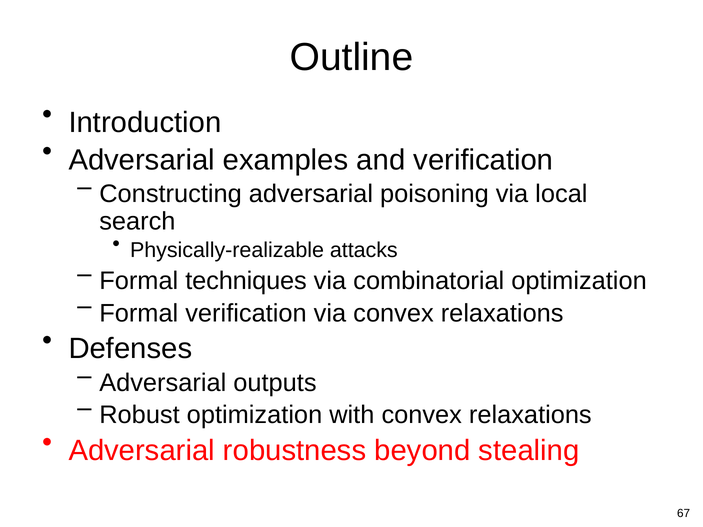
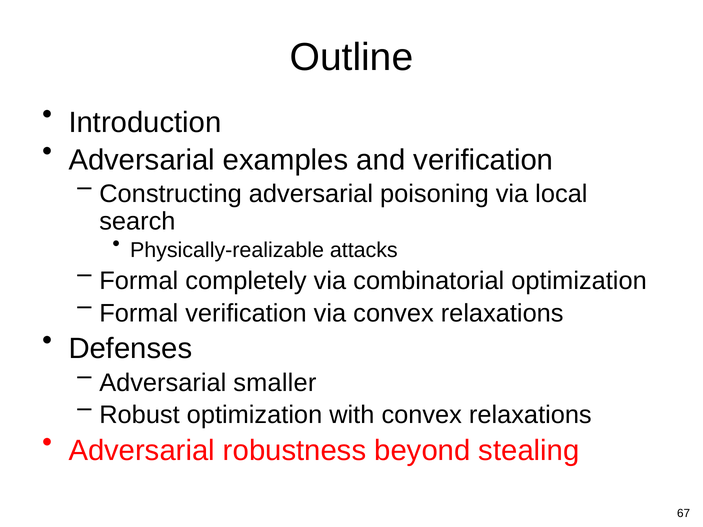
techniques: techniques -> completely (246, 281)
outputs: outputs -> smaller (275, 383)
